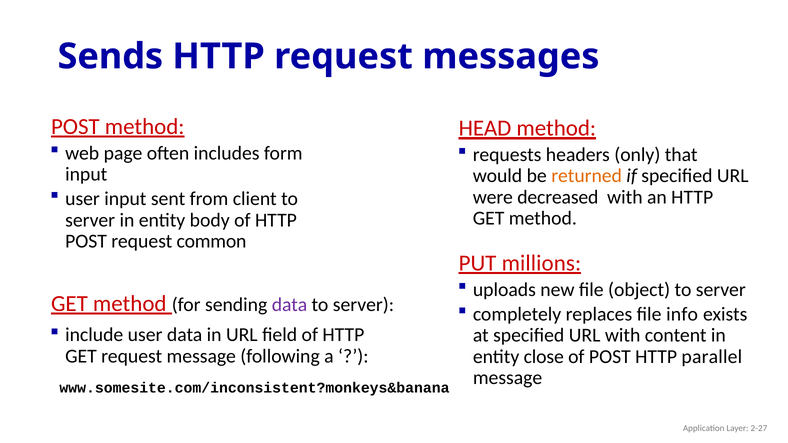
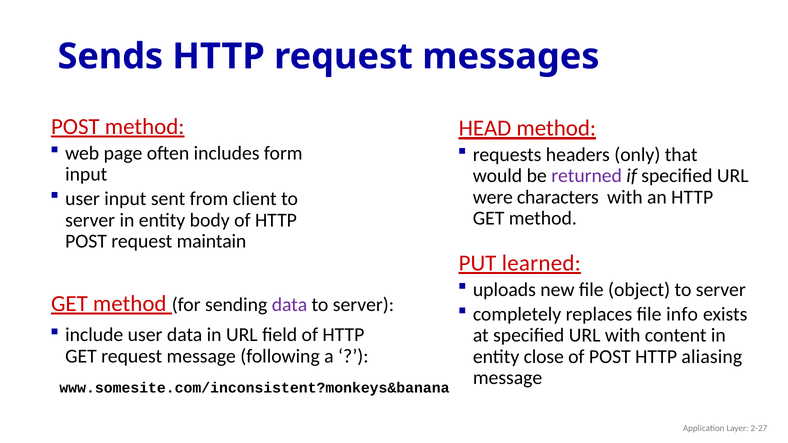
returned colour: orange -> purple (587, 176)
decreased: decreased -> characters (558, 197)
common: common -> maintain (211, 242)
millions: millions -> learned (541, 263)
parallel: parallel -> aliasing (712, 357)
